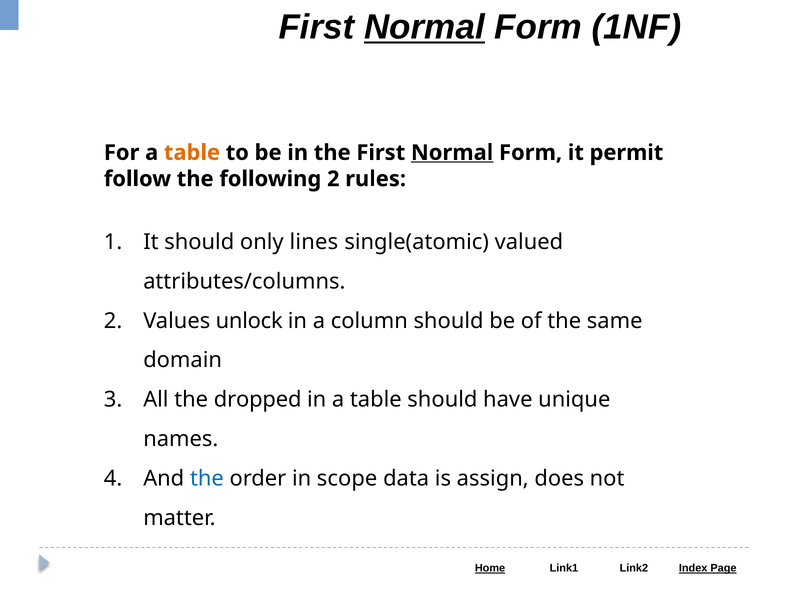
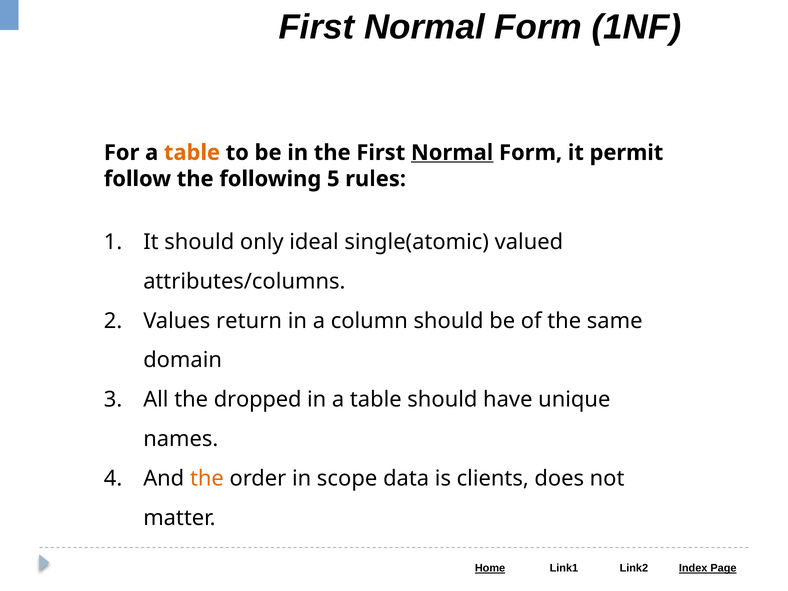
Normal underline: present -> none (424, 27)
following 2: 2 -> 5 (333, 179)
lines: lines -> ideal (314, 242)
unlock: unlock -> return (249, 321)
the colour: blue -> orange (207, 478)
assign: assign -> clients (493, 478)
